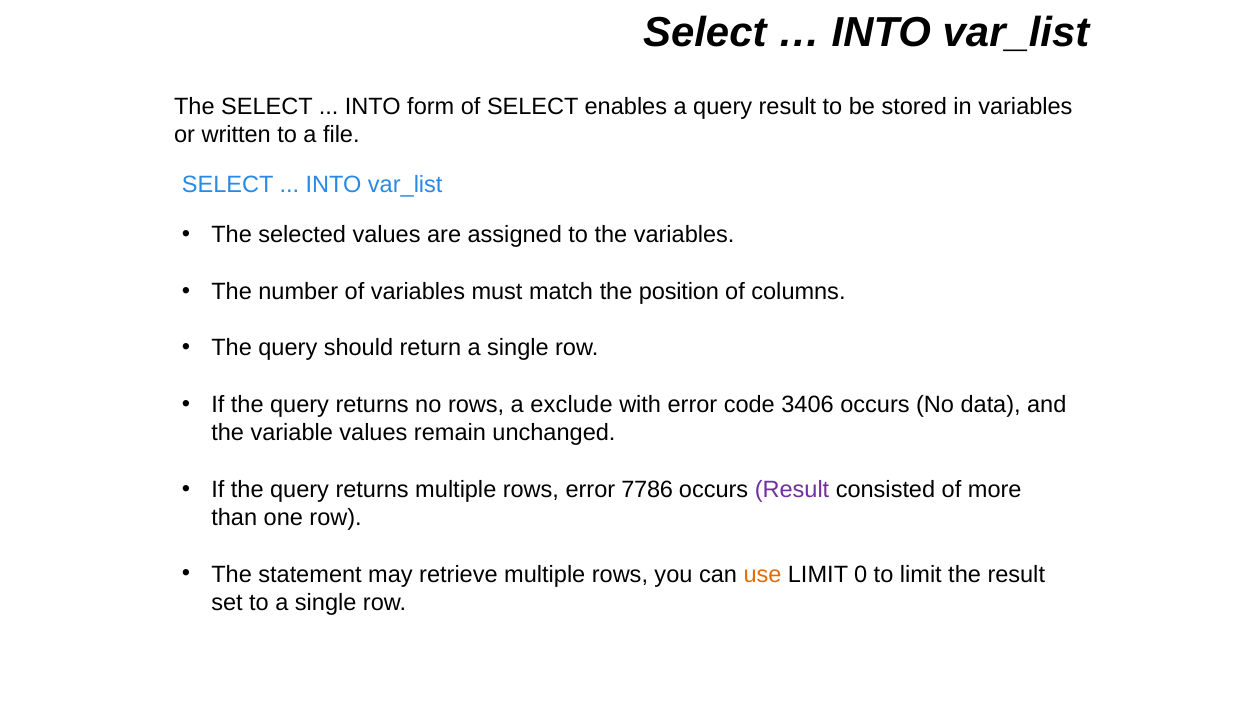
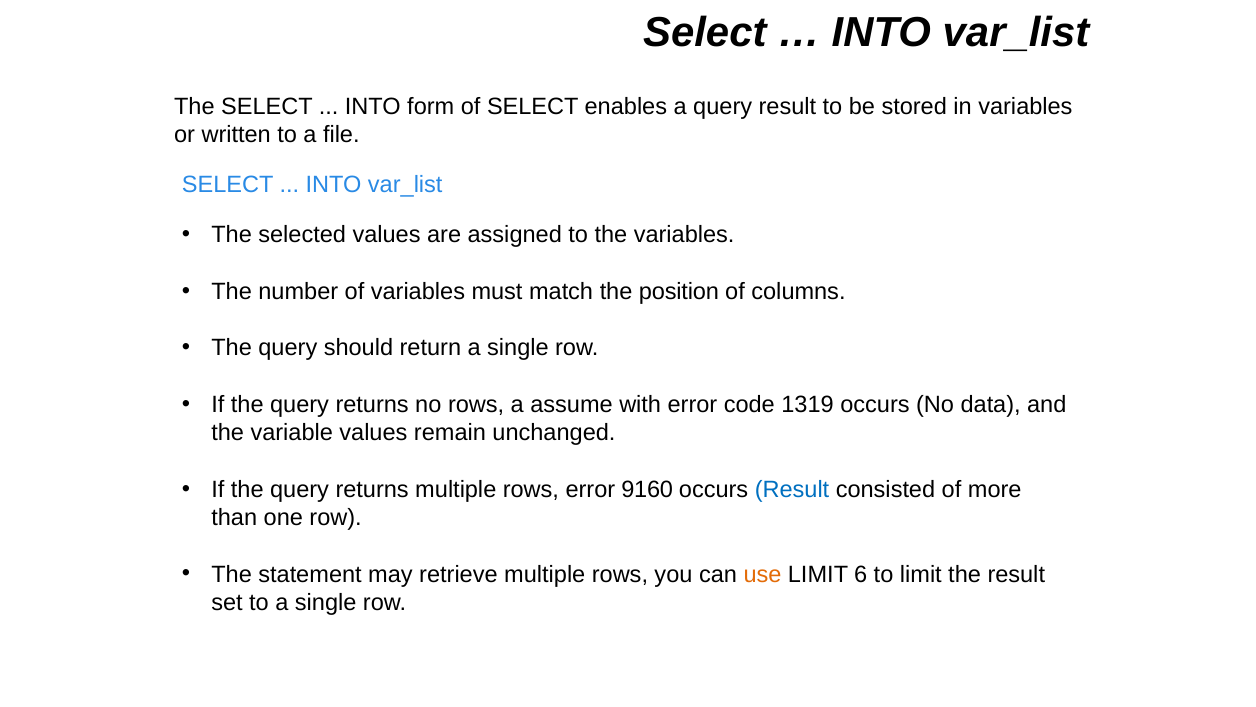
exclude: exclude -> assume (572, 404)
3406: 3406 -> 1319 (808, 404)
7786: 7786 -> 9160 (647, 489)
Result colour: purple -> blue (792, 489)
0: 0 -> 6 (861, 574)
